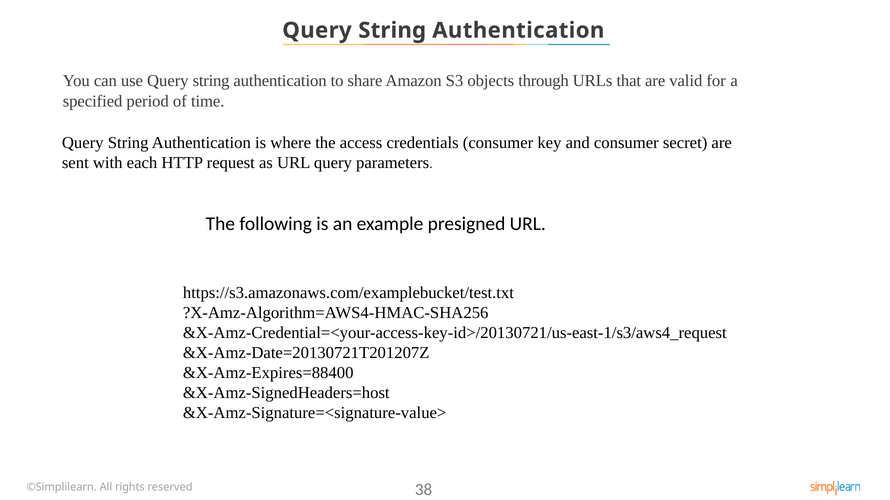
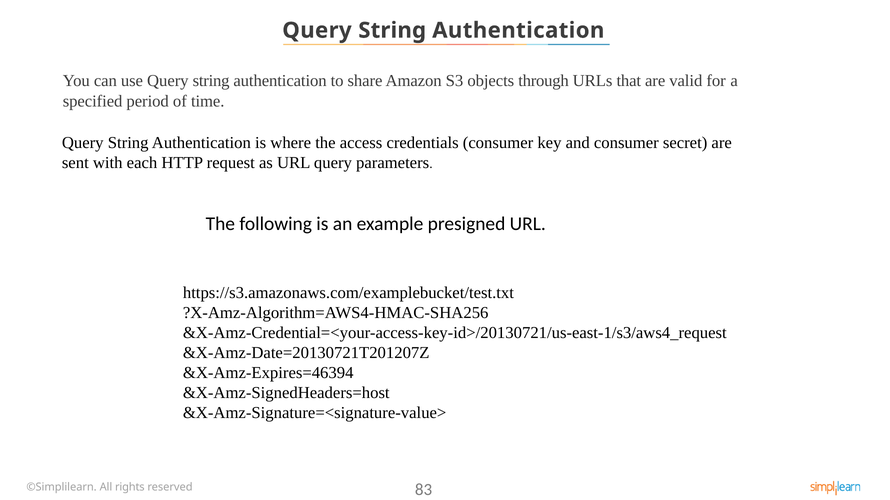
&X-Amz-Expires=88400: &X-Amz-Expires=88400 -> &X-Amz-Expires=46394 (268, 373)
38: 38 -> 83 (424, 490)
